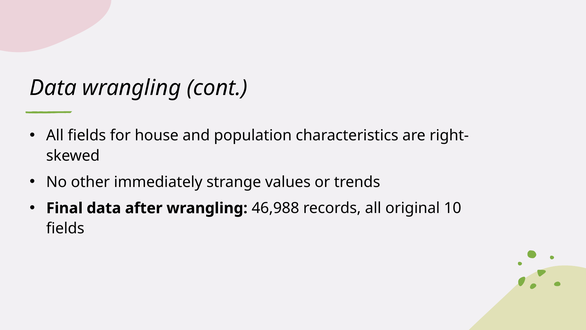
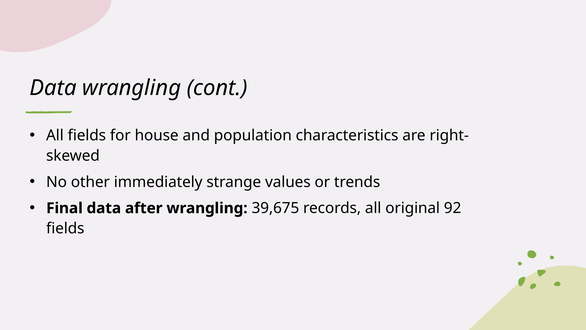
46,988: 46,988 -> 39,675 (275, 208)
10: 10 -> 92 (453, 208)
